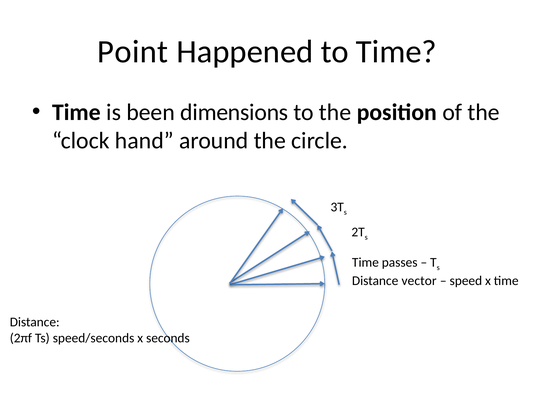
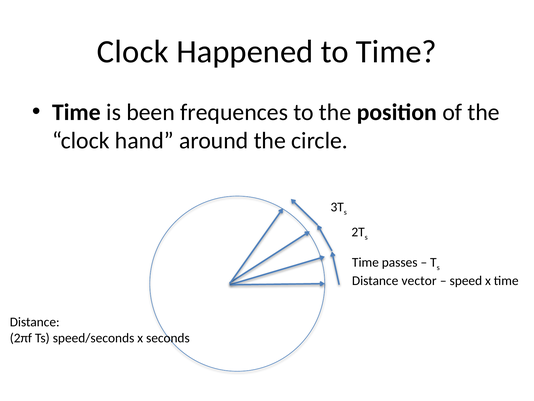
Point: Point -> Clock (133, 52)
dimensions: dimensions -> frequences (234, 112)
